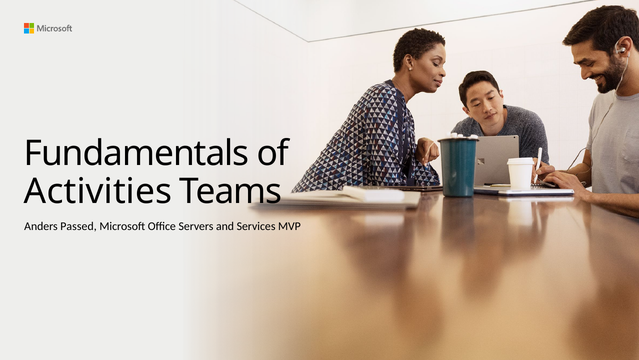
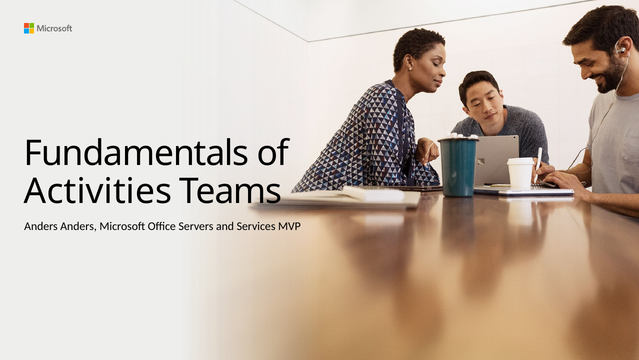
Anders Passed: Passed -> Anders (79, 226)
